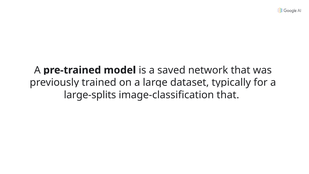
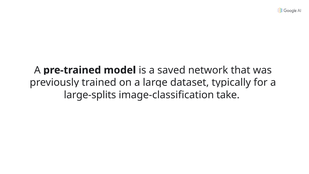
image-classification that: that -> take (228, 95)
